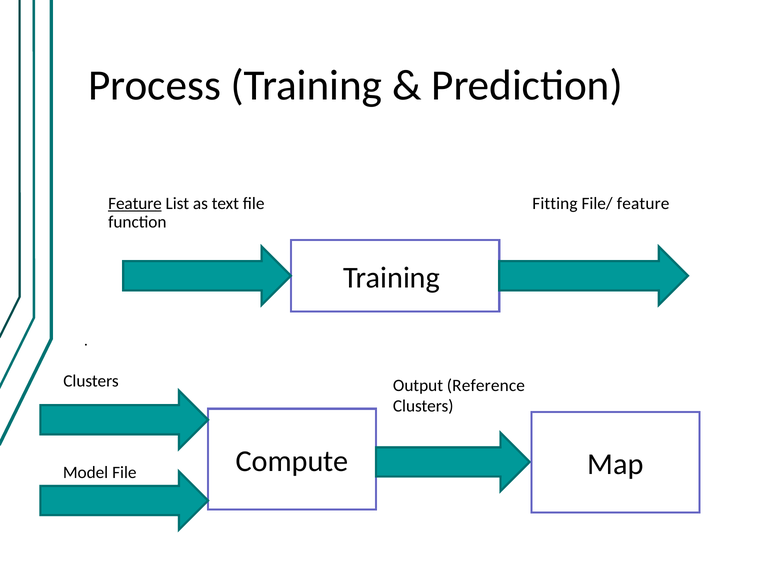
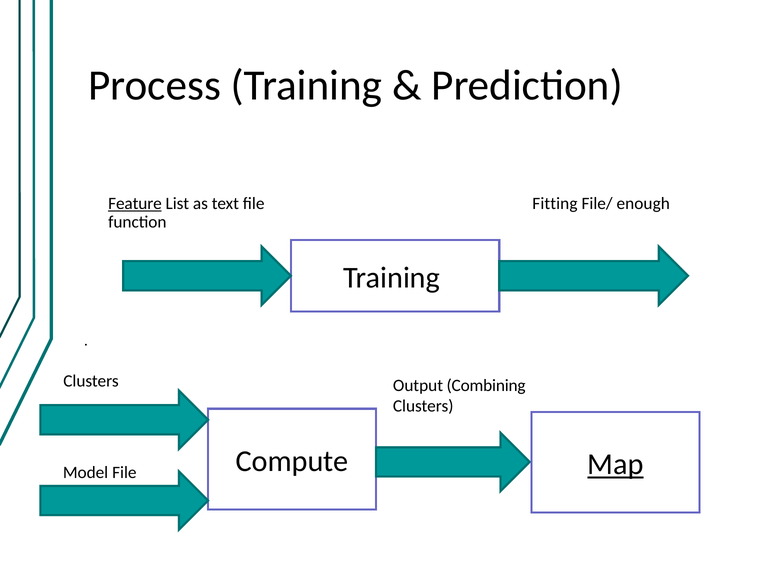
File/ feature: feature -> enough (643, 203)
Reference: Reference -> Combining (486, 385)
Map underline: none -> present (616, 464)
